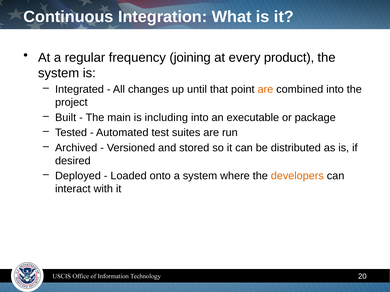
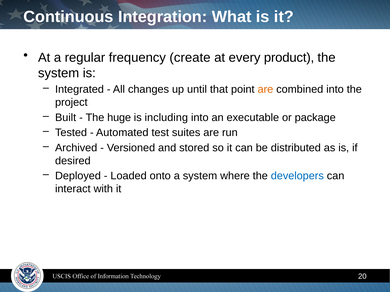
joining: joining -> create (190, 58)
main: main -> huge (119, 118)
developers colour: orange -> blue (297, 176)
